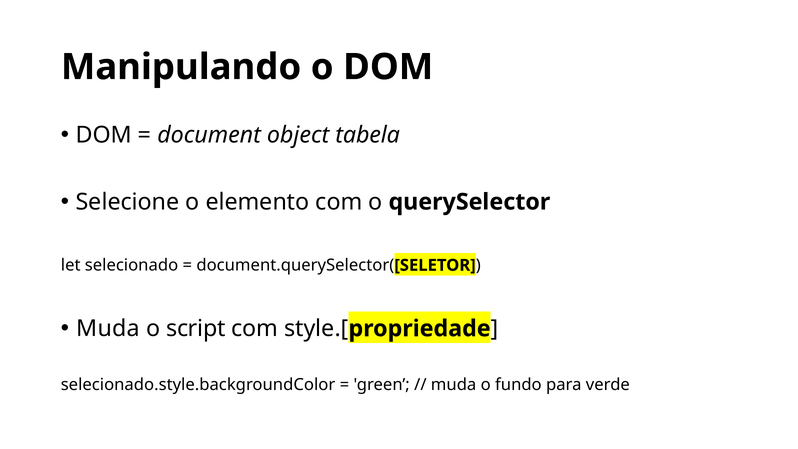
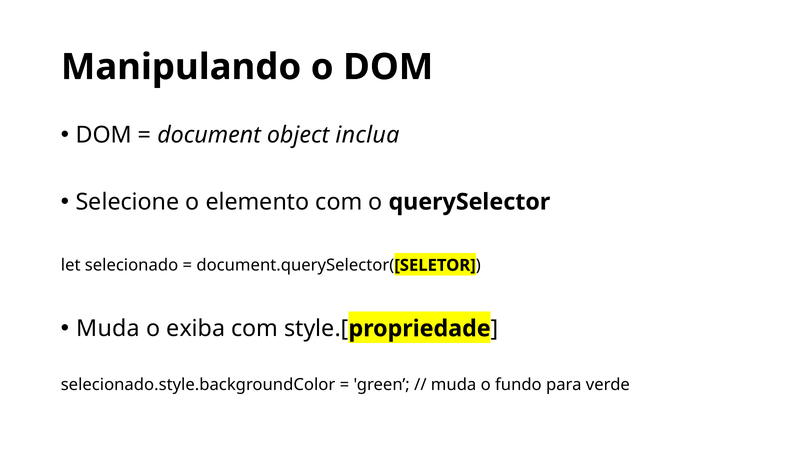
tabela: tabela -> inclua (367, 135)
script: script -> exiba (196, 328)
